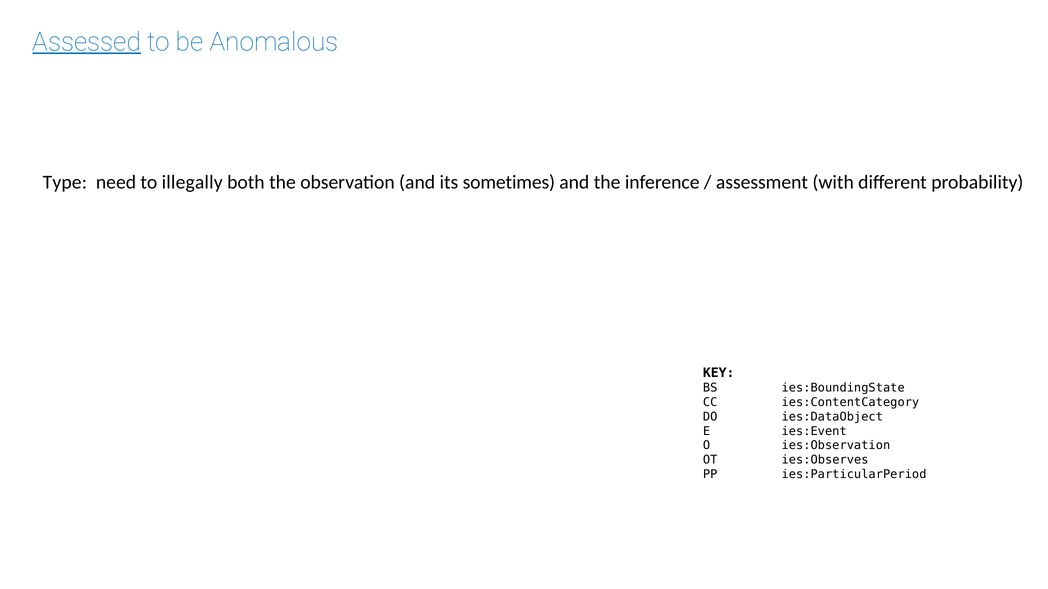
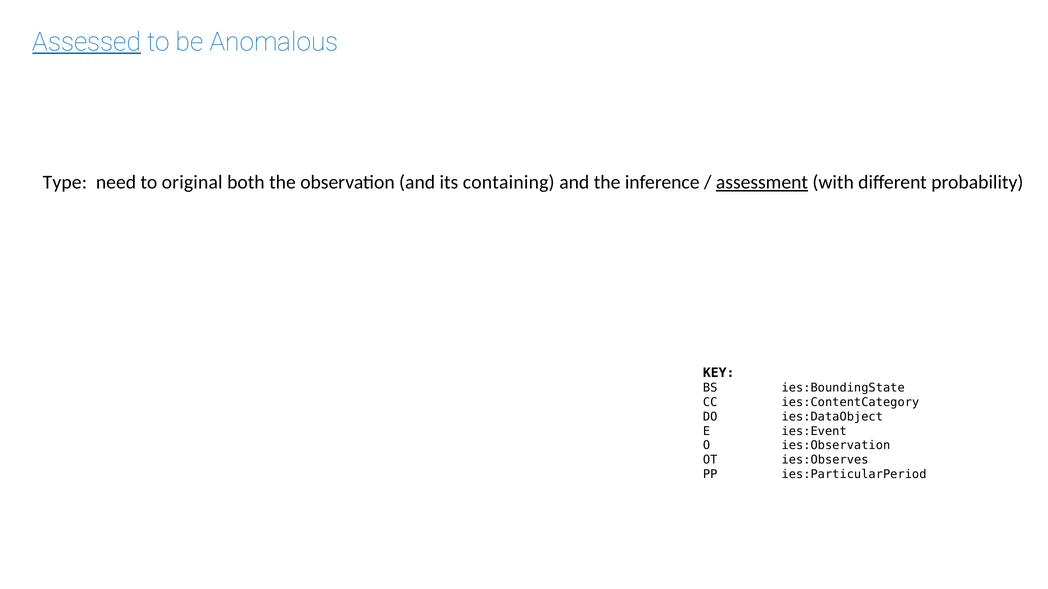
illegally: illegally -> original (192, 183)
sometimes: sometimes -> containing (509, 183)
assessment underline: none -> present (762, 183)
